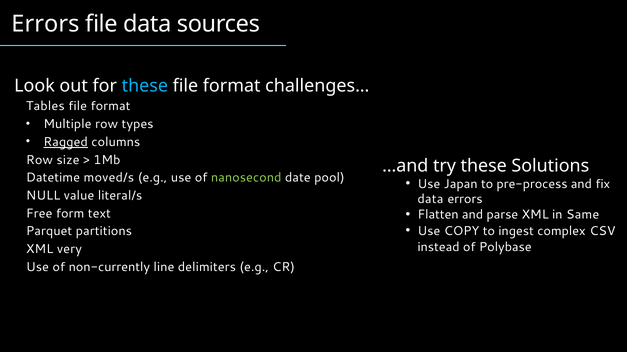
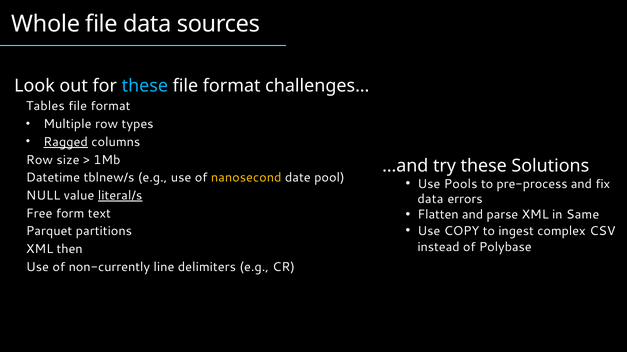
Errors: Errors -> Whole (46, 24)
moved/s: moved/s -> tblnew/s (109, 178)
nanosecond colour: light green -> yellow (246, 178)
Japan: Japan -> Pools (461, 184)
literal/s underline: none -> present (120, 196)
very: very -> then (70, 250)
